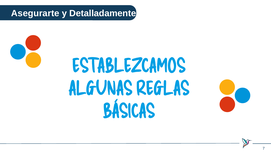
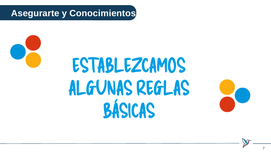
Detalladamente: Detalladamente -> Conocimientos (103, 13)
